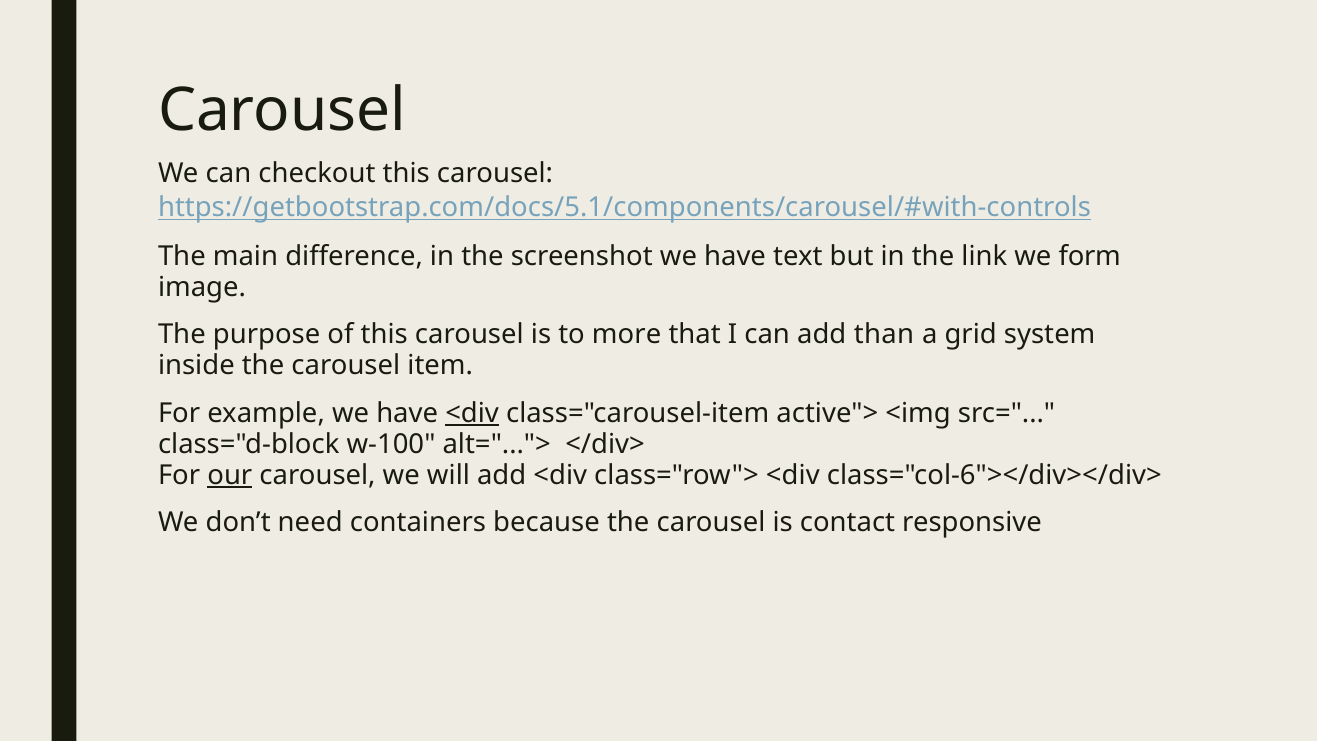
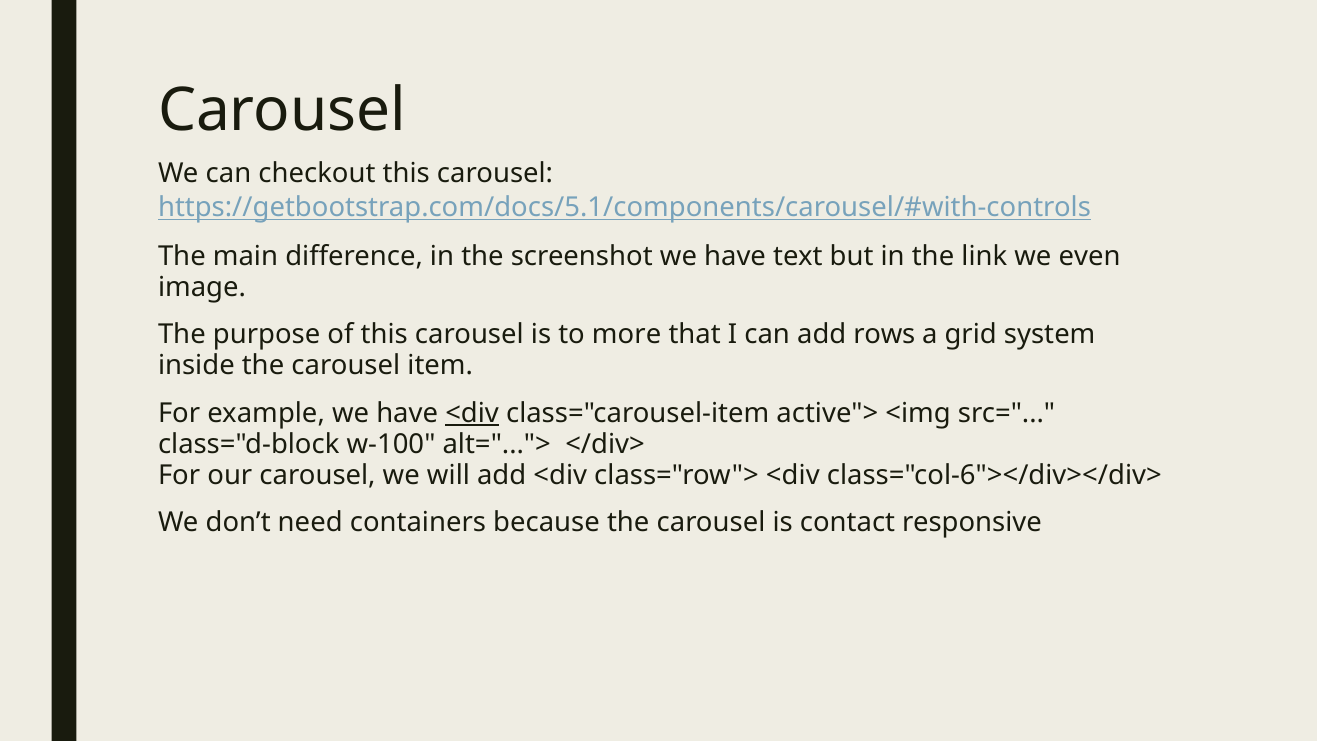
form: form -> even (1090, 256)
than: than -> rows (884, 335)
our underline: present -> none (230, 475)
